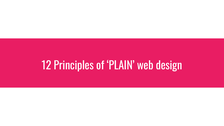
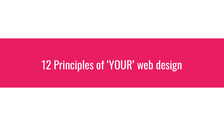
PLAIN: PLAIN -> YOUR (121, 66)
